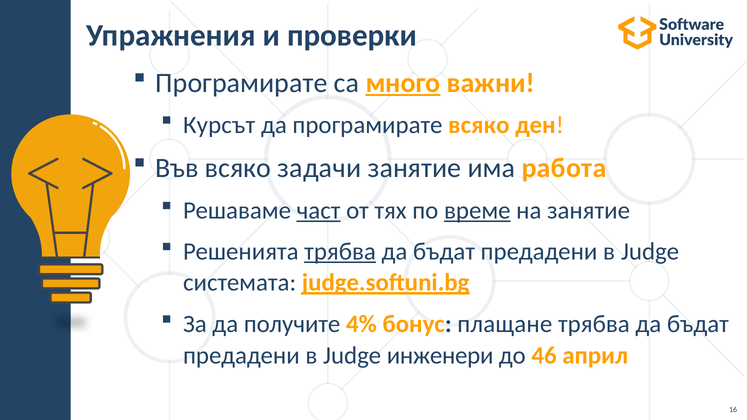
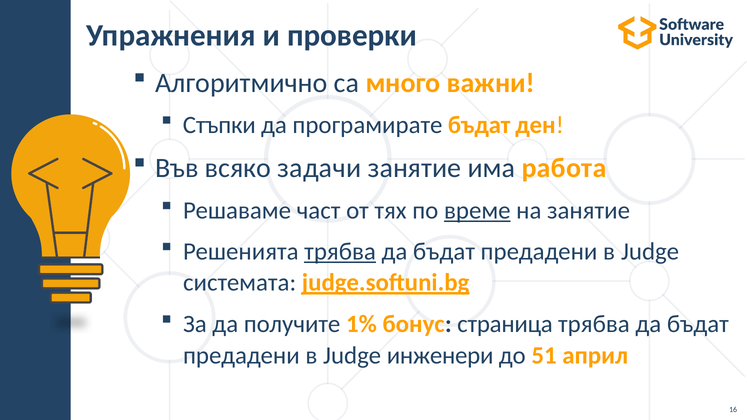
Програмирате: Програмирате -> Алгоритмично (241, 83)
много underline: present -> none (403, 83)
Курсът: Курсът -> Стъпки (219, 125)
програмирате всяко: всяко -> бъдат (479, 125)
част underline: present -> none (319, 211)
4%: 4% -> 1% (361, 324)
плащане: плащане -> страница (505, 324)
46: 46 -> 51 (544, 356)
